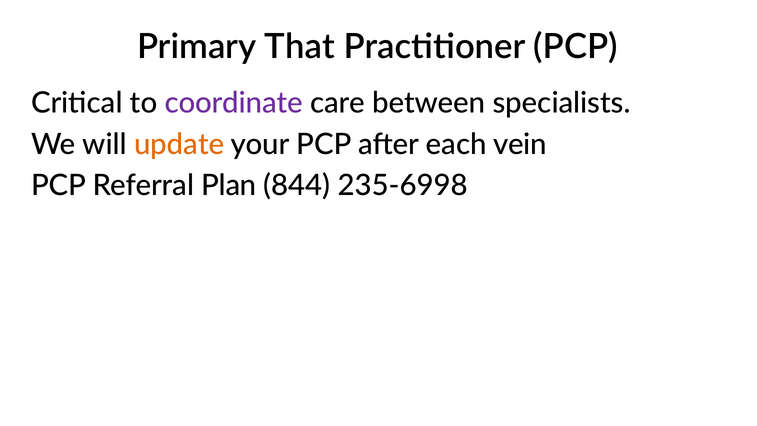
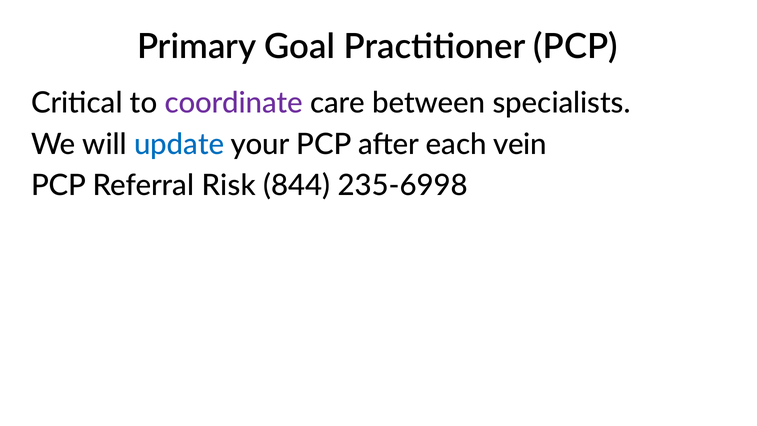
That: That -> Goal (300, 47)
update colour: orange -> blue (179, 144)
Plan: Plan -> Risk (229, 186)
